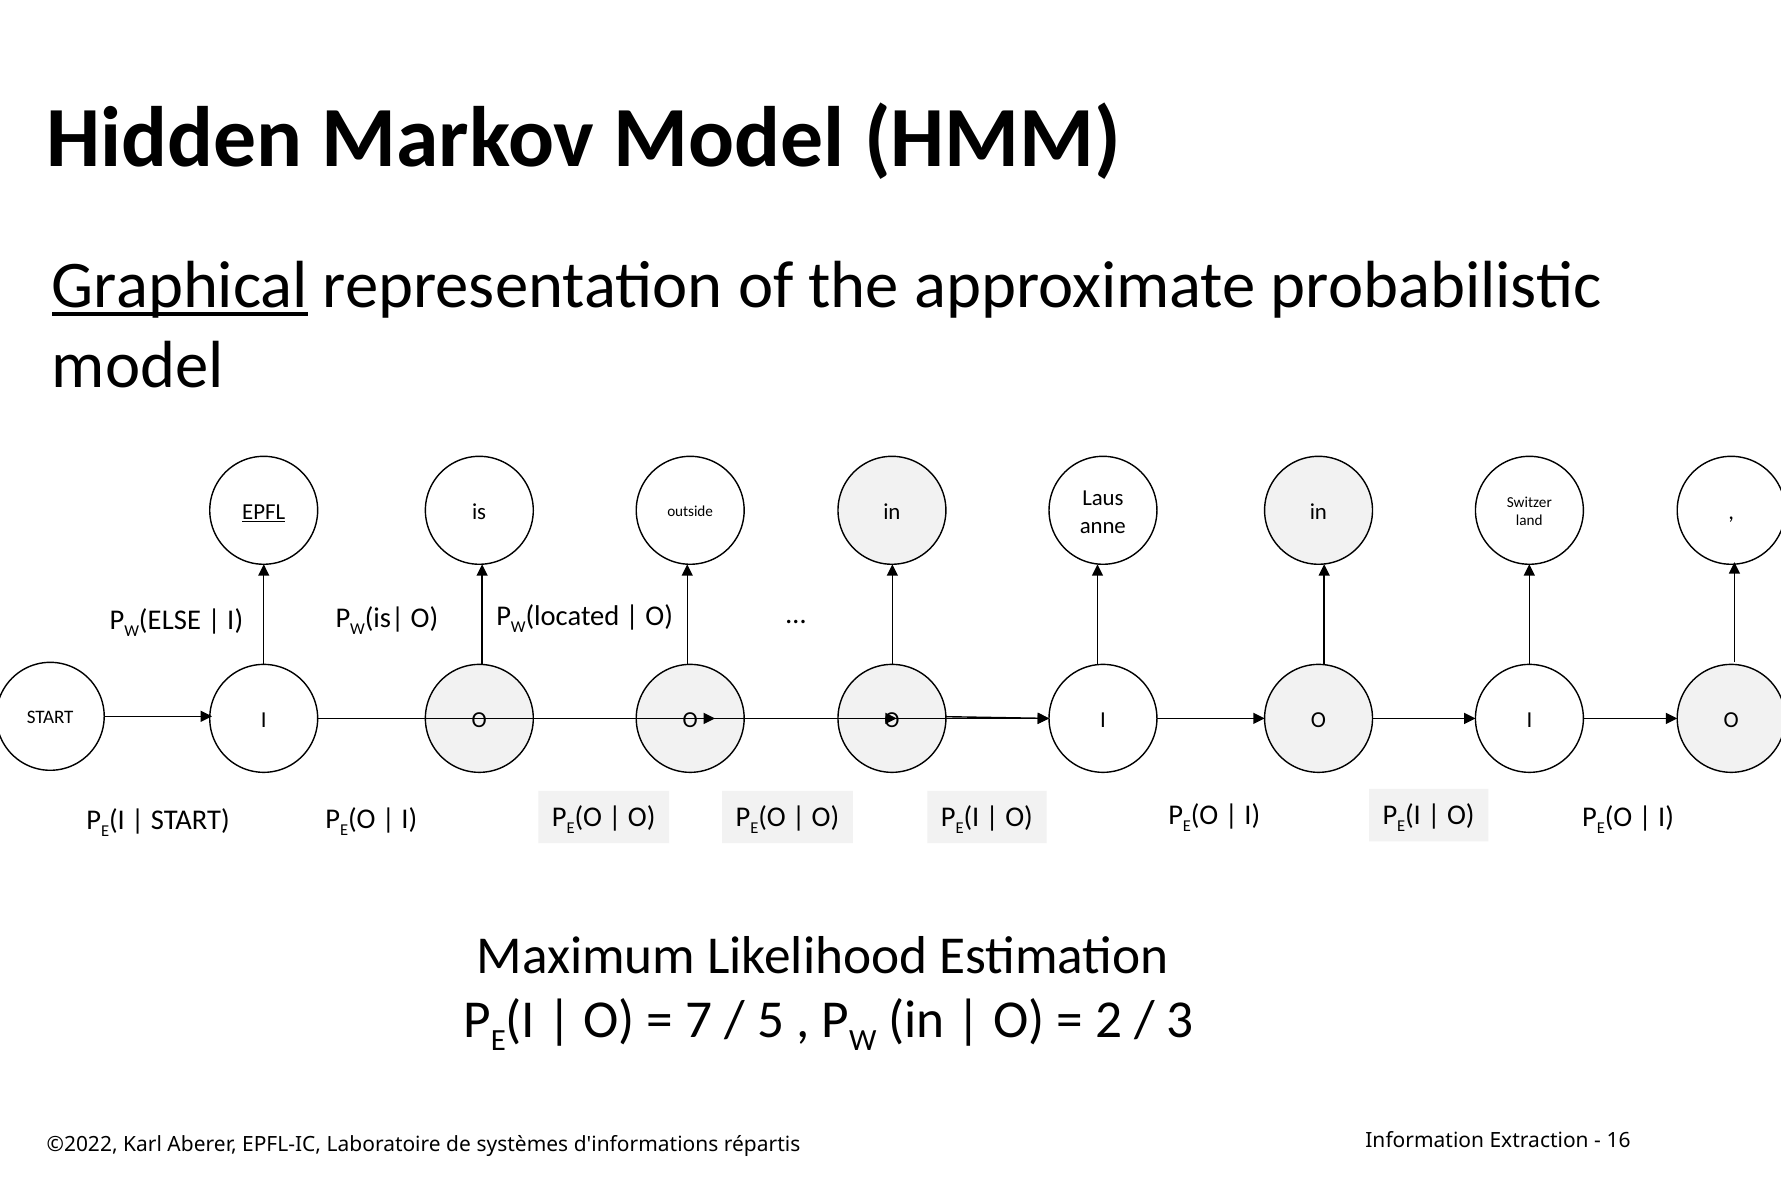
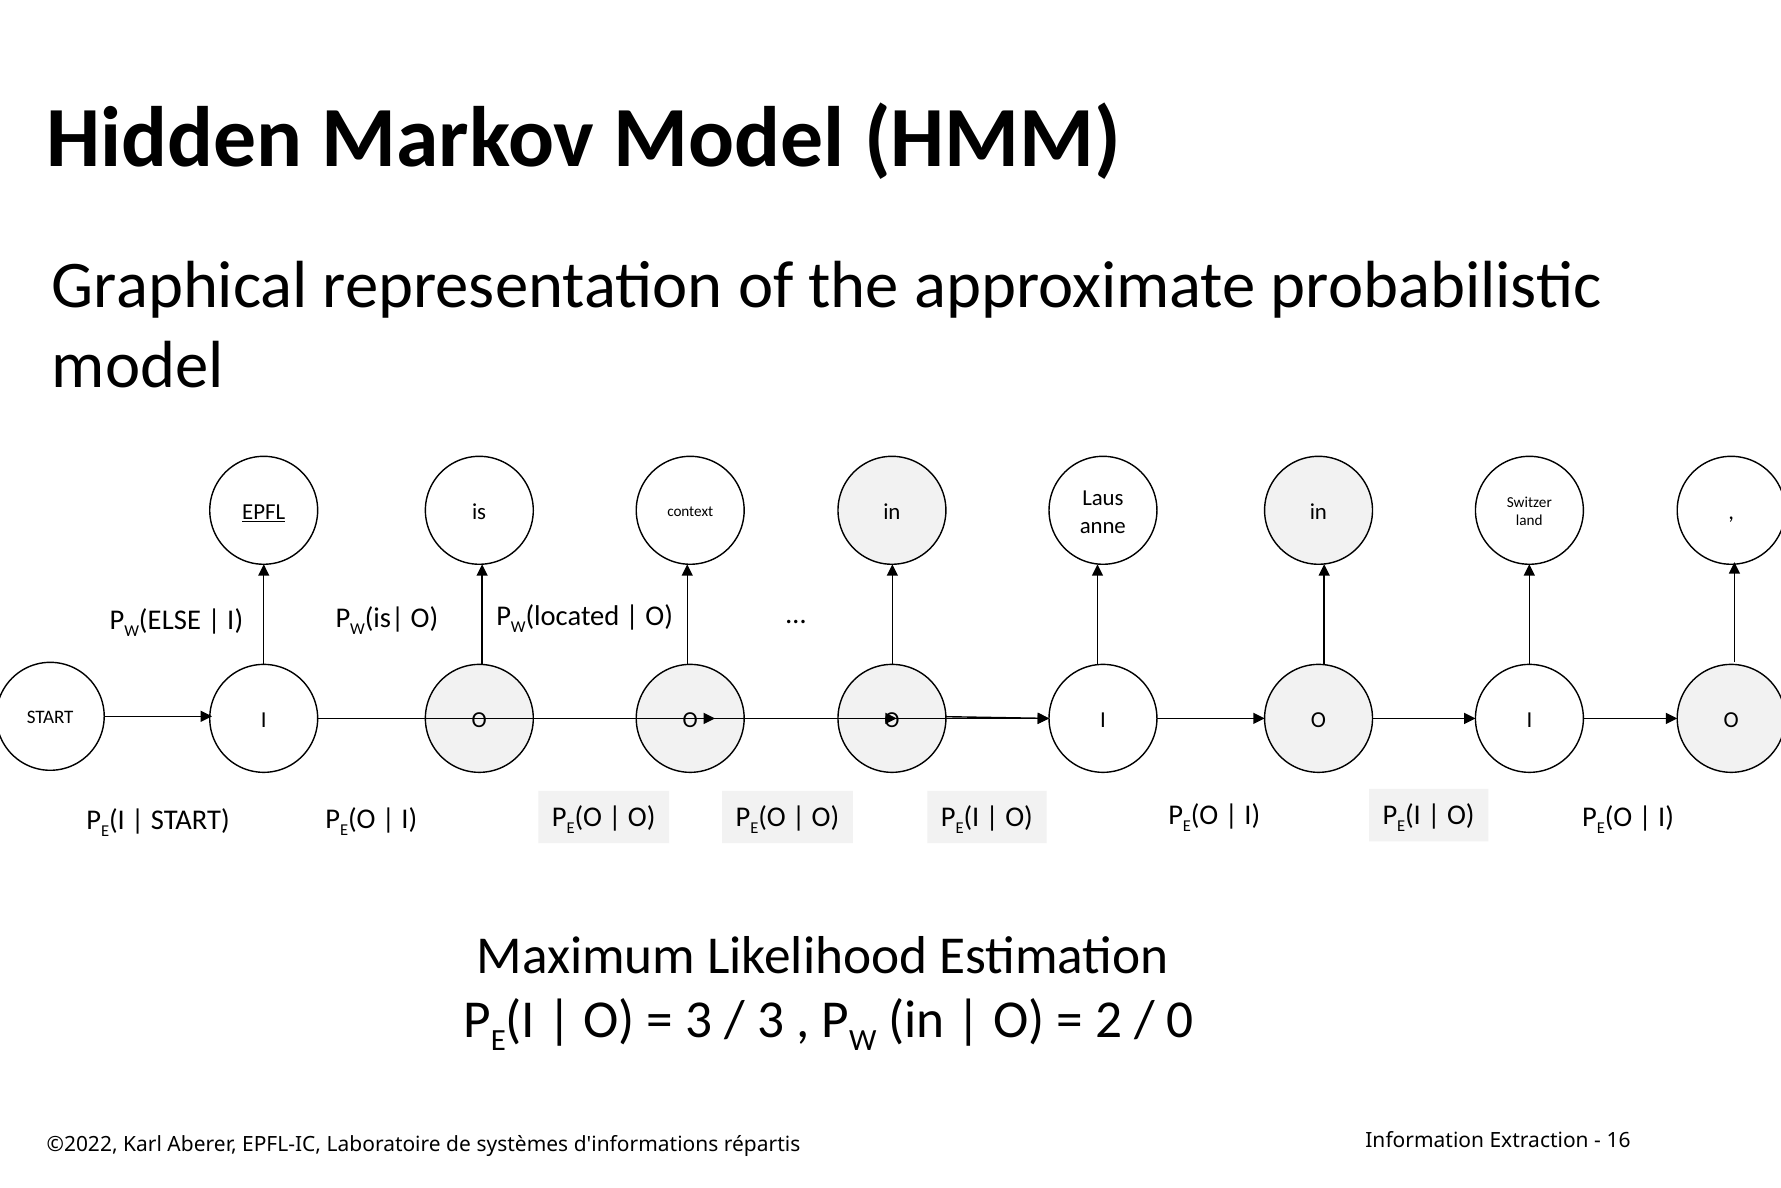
Graphical underline: present -> none (180, 285)
outside: outside -> context (690, 511)
7: 7 -> 3 (699, 1019)
5: 5 -> 3 (771, 1019)
3: 3 -> 0 (1180, 1019)
